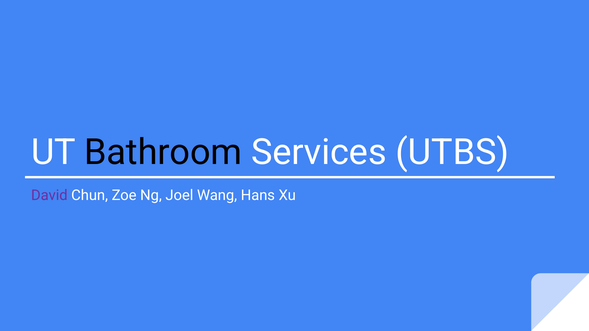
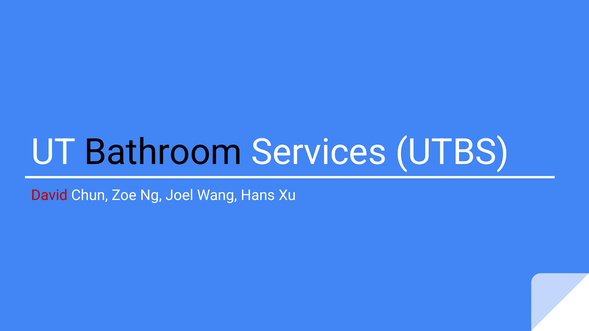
David colour: purple -> red (49, 195)
